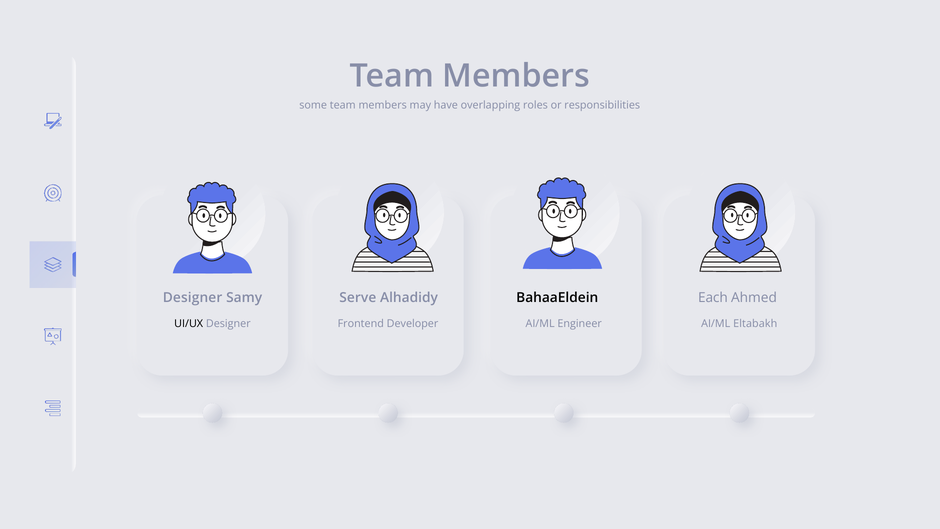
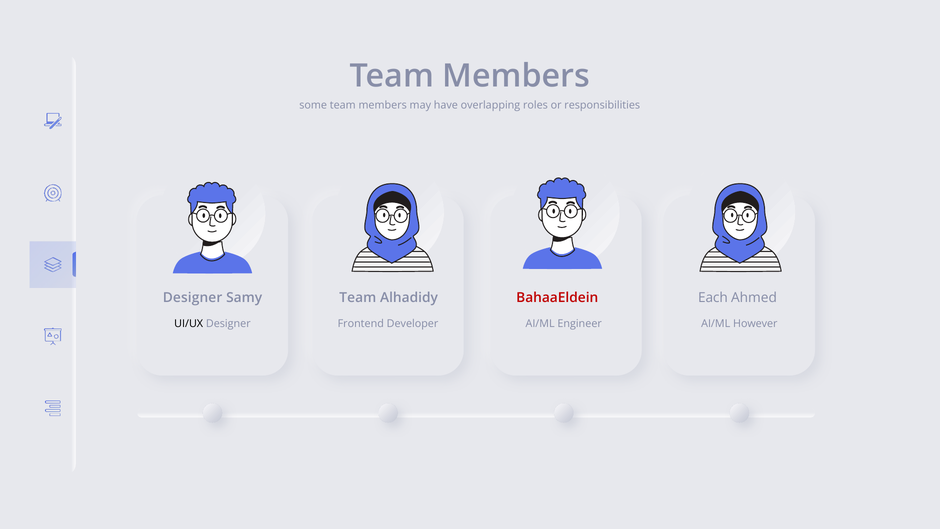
Serve: Serve -> Team (358, 298)
BahaaEldein colour: black -> red (557, 298)
Eltabakh: Eltabakh -> However (755, 324)
